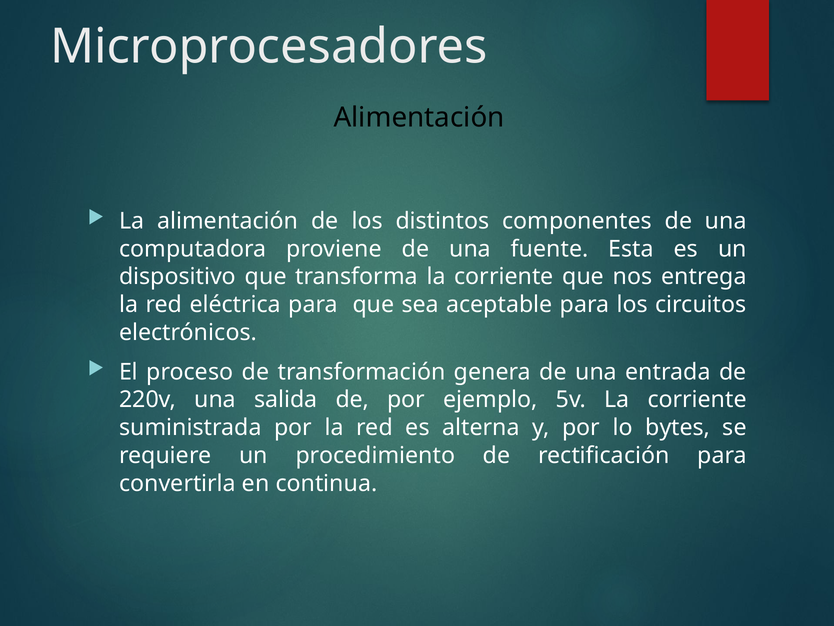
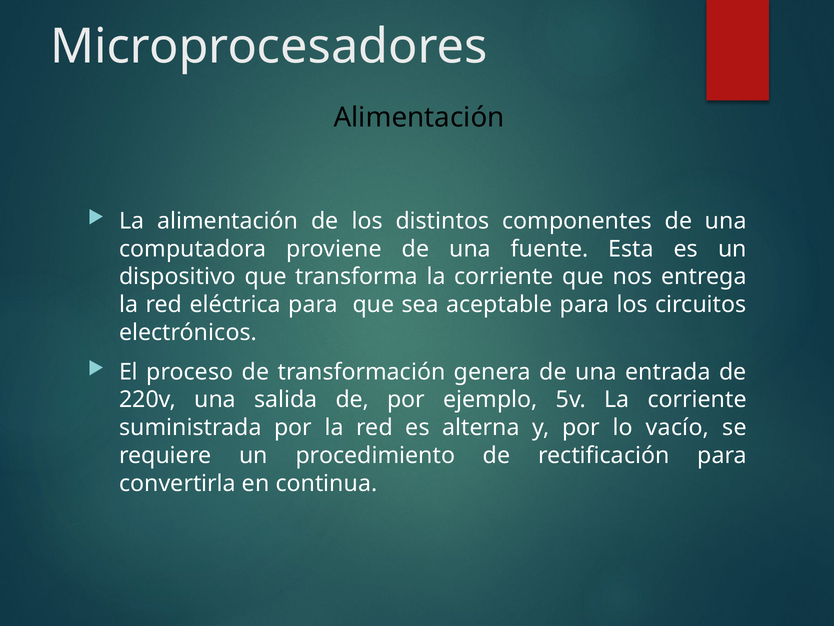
bytes: bytes -> vacío (677, 427)
